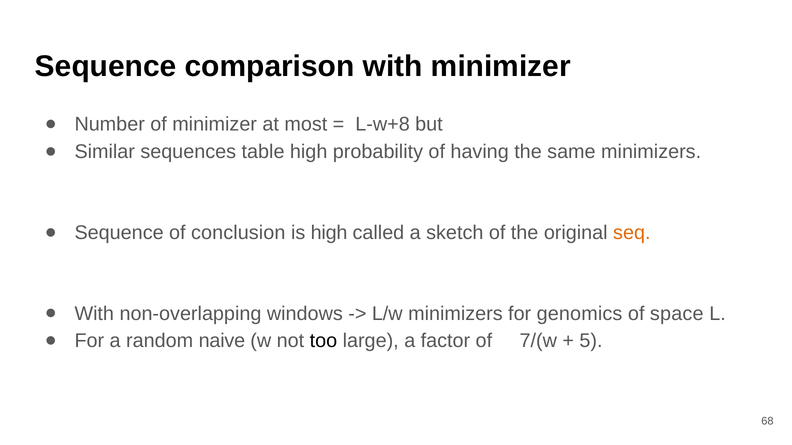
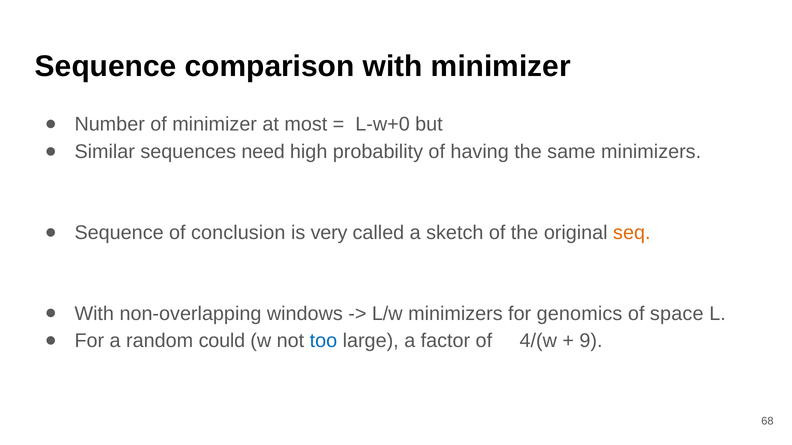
L-w+8: L-w+8 -> L-w+0 (383, 125)
table: table -> need (263, 152)
is high: high -> very (329, 233)
naive: naive -> could (222, 341)
too colour: black -> blue (323, 341)
7/(w: 7/(w -> 4/(w (538, 341)
5: 5 -> 9 (591, 341)
